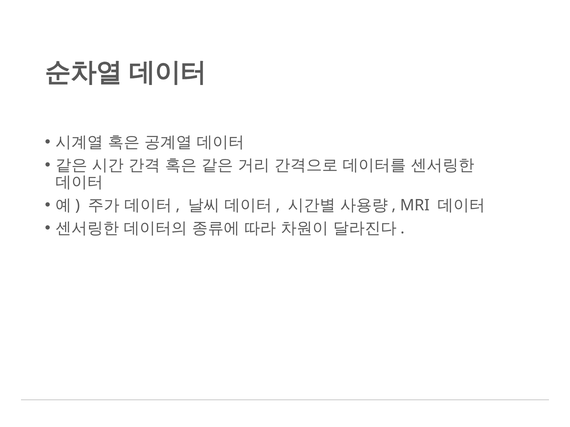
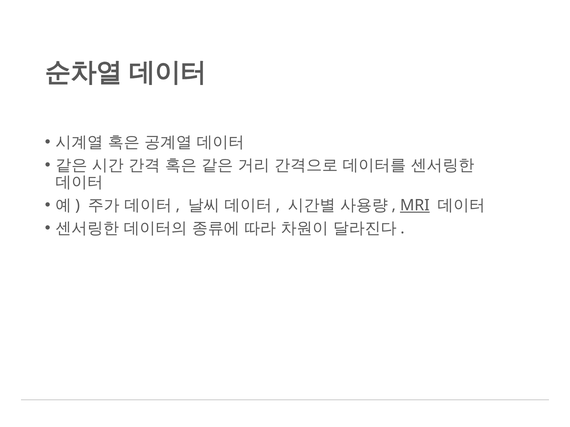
MRI underline: none -> present (415, 206)
